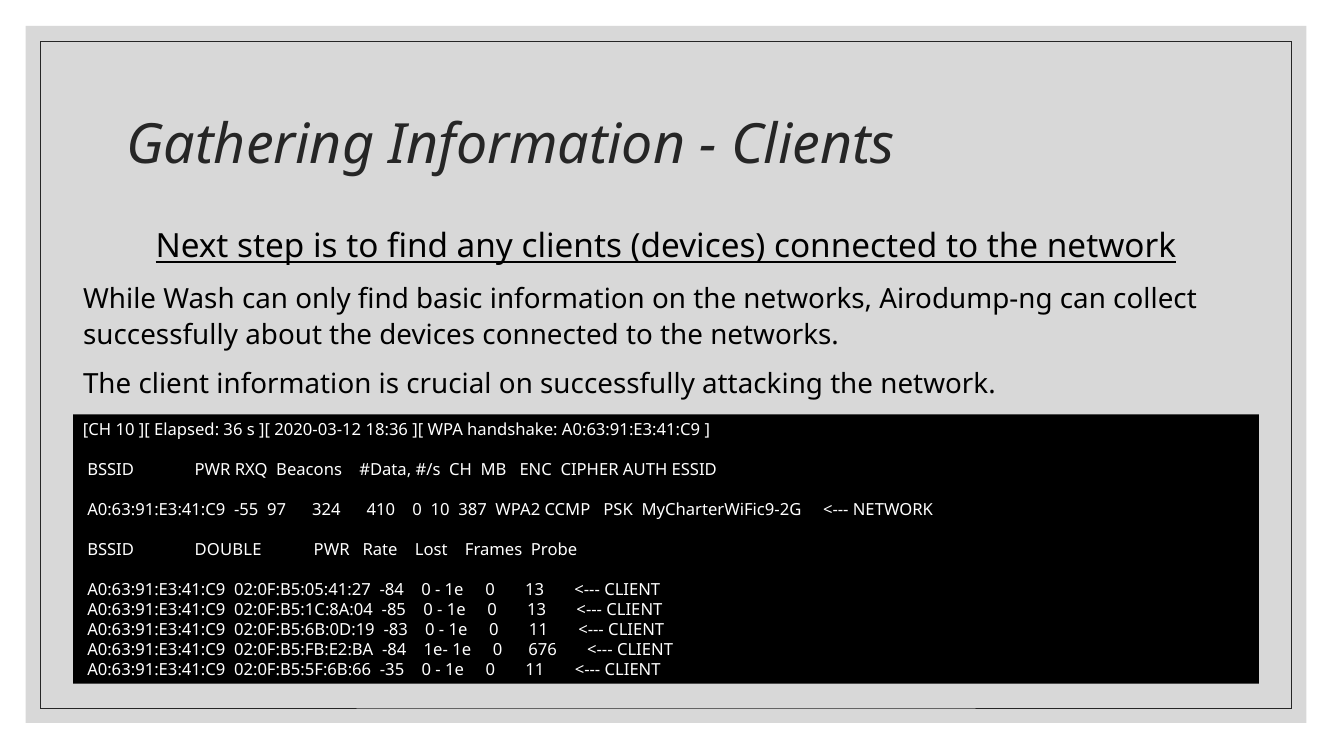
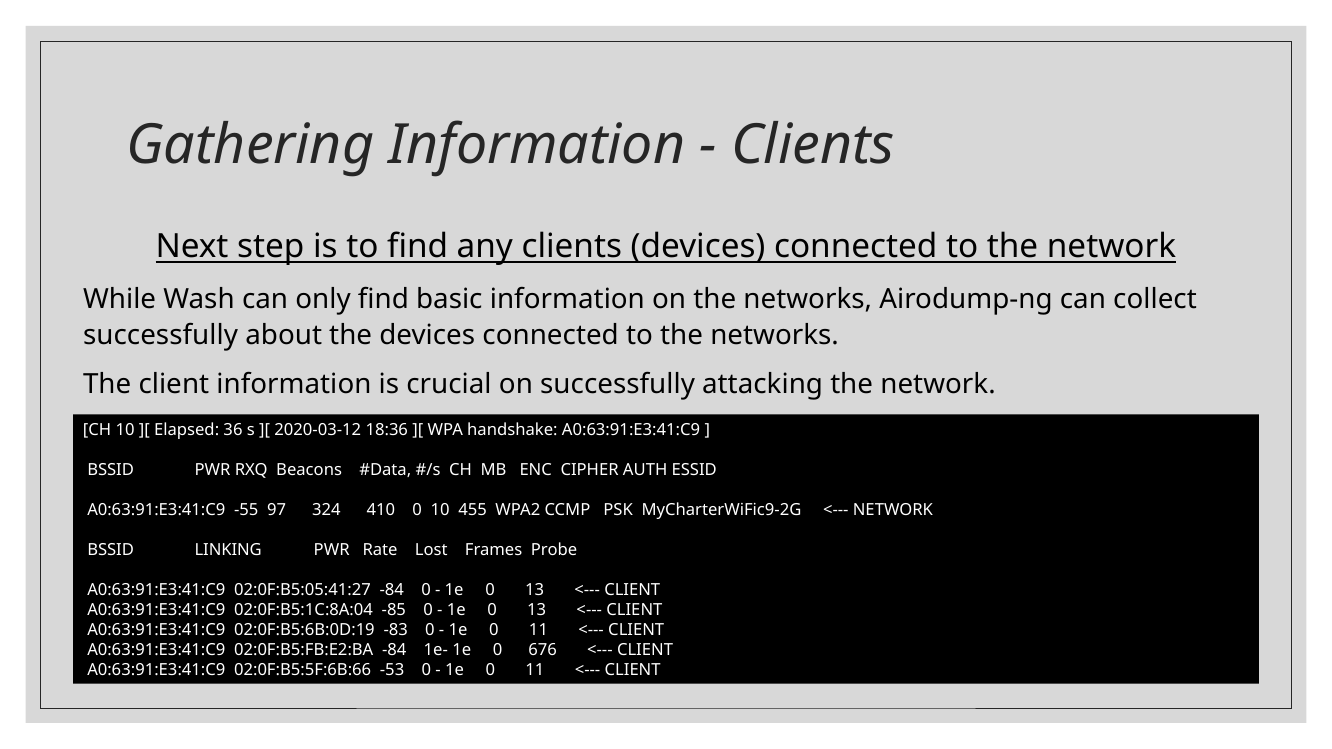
387: 387 -> 455 (473, 510)
DOUBLE: DOUBLE -> LINKING (228, 550)
-35: -35 -> -53 (392, 670)
